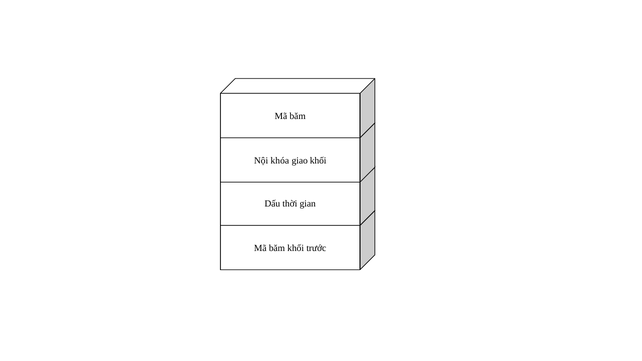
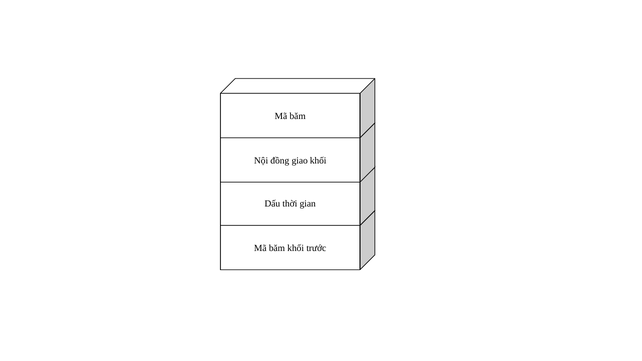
khóa: khóa -> đồng (280, 161)
